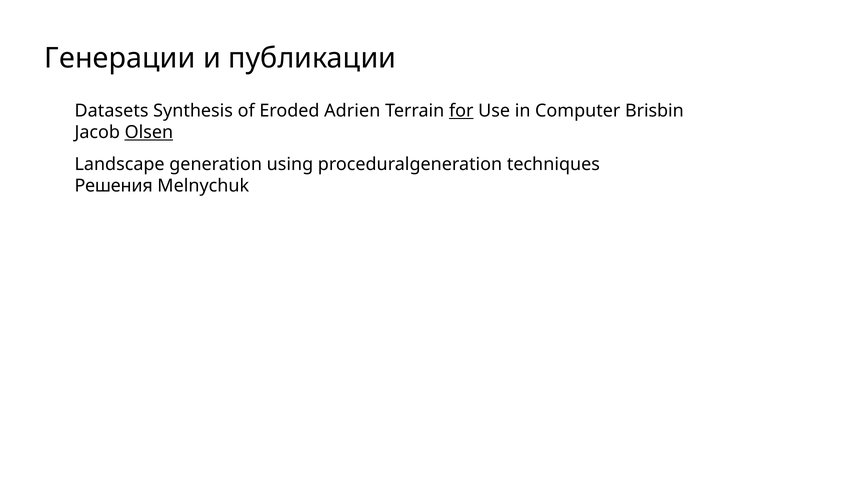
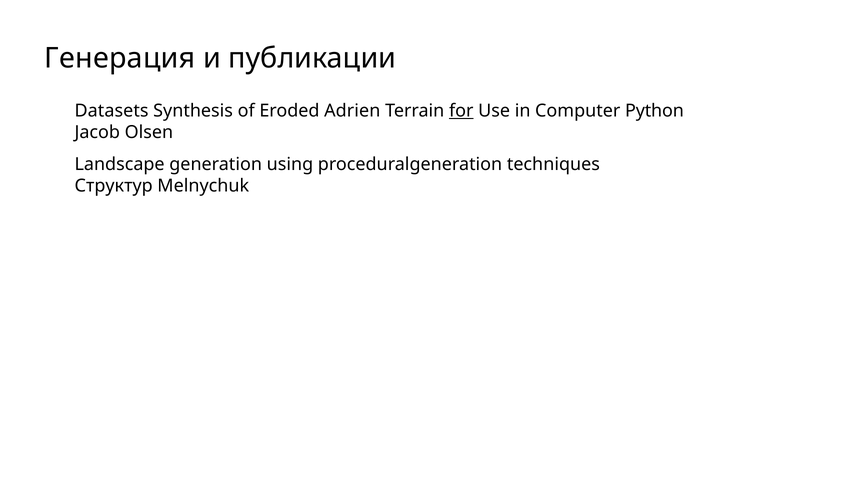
Генерации: Генерации -> Генерация (120, 58)
Brisbin: Brisbin -> Python (654, 111)
Olsen underline: present -> none (149, 132)
Решения: Решения -> Структур (114, 186)
